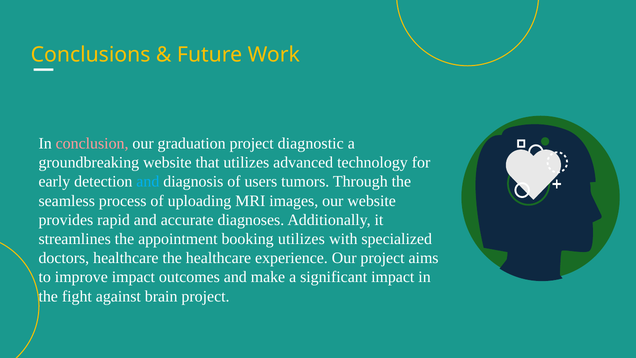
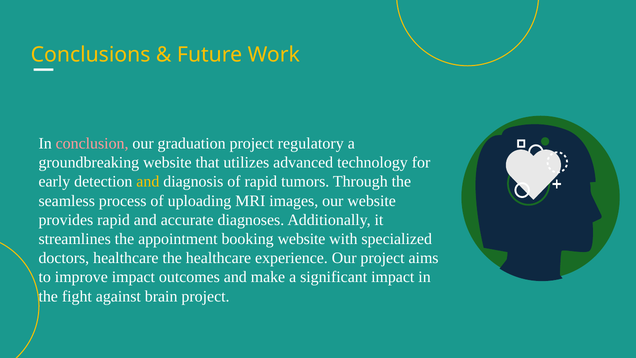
diagnostic: diagnostic -> regulatory (311, 143)
and colour: light blue -> yellow (148, 182)
of users: users -> rapid (261, 182)
booking utilizes: utilizes -> website (302, 239)
